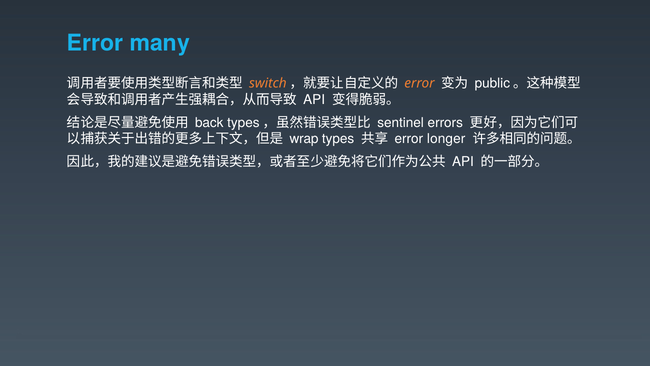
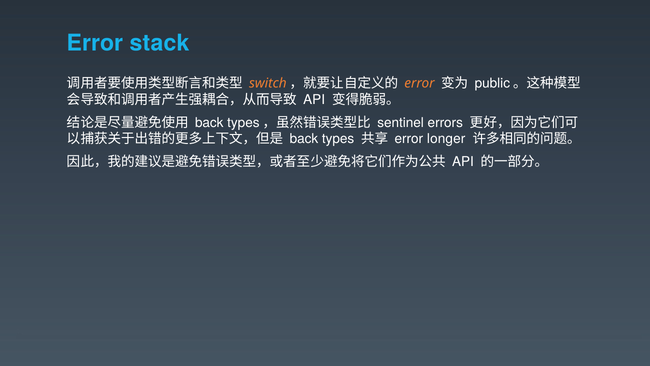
many: many -> stack (160, 43)
wrap: wrap -> back (304, 139)
